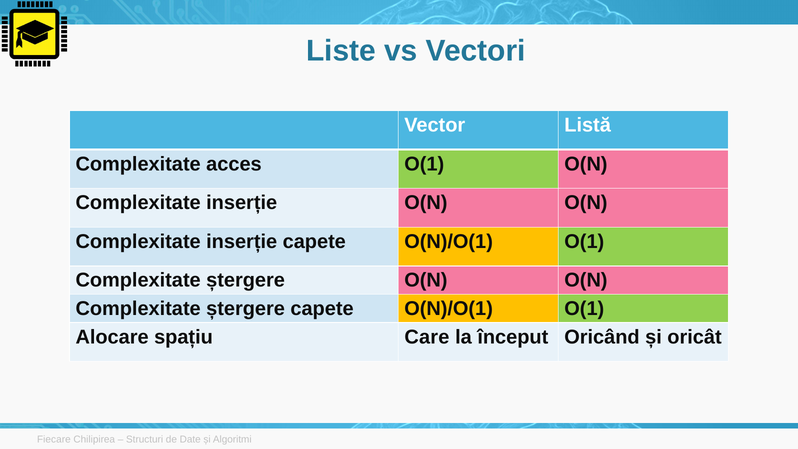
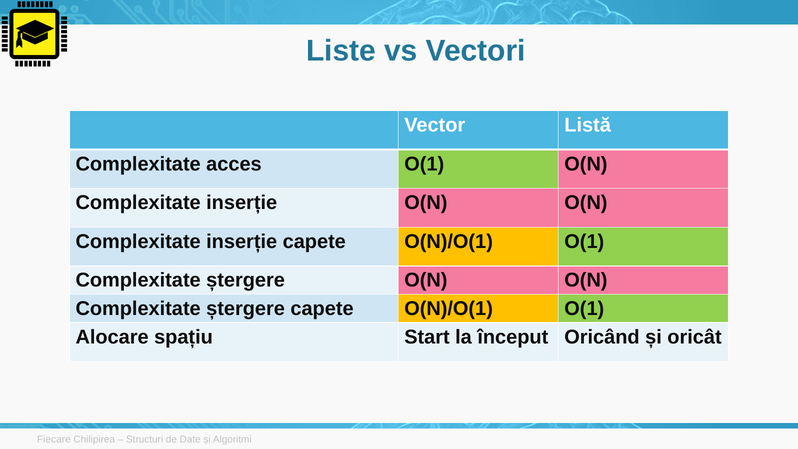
Care: Care -> Start (427, 337)
